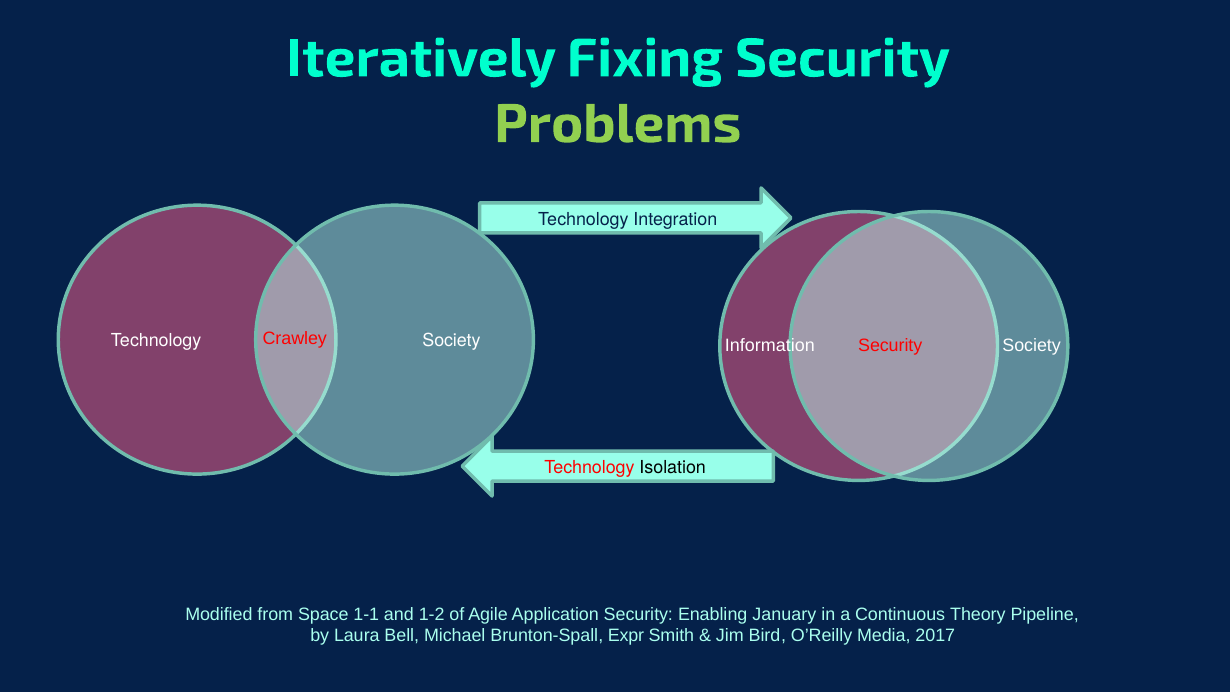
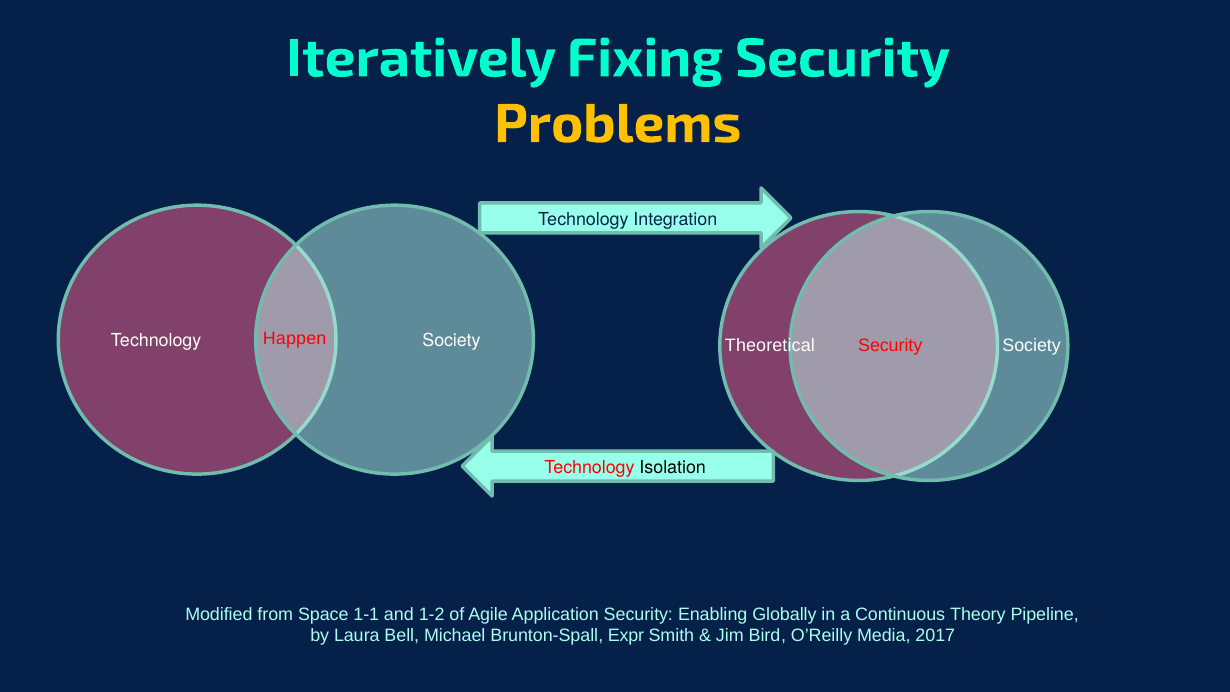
Problems colour: light green -> yellow (618, 124)
Crawley: Crawley -> Happen (295, 339)
Information: Information -> Theoretical (770, 345)
January: January -> Globally (784, 614)
